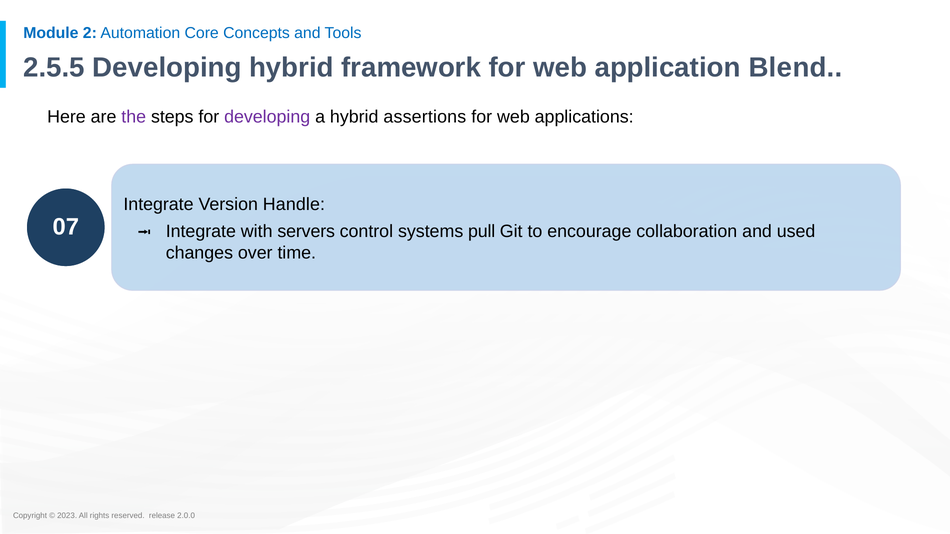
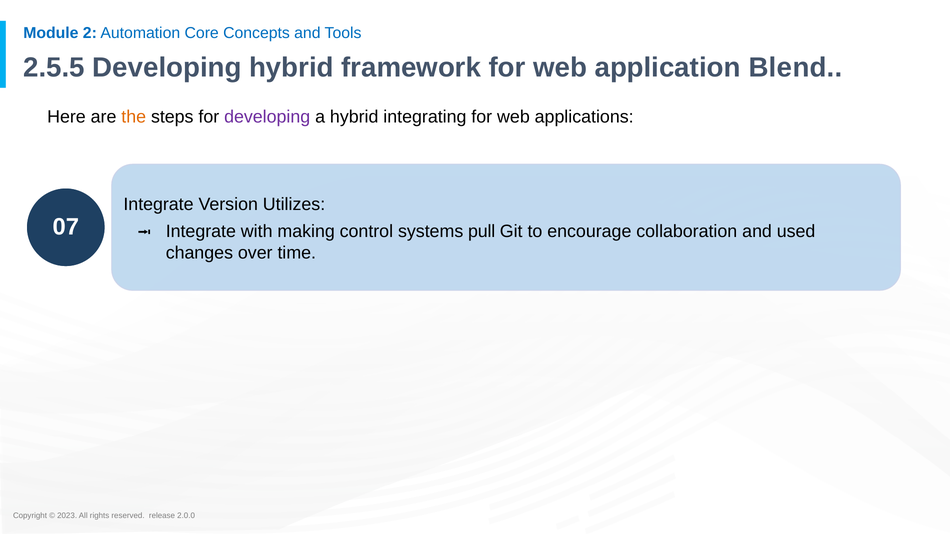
the colour: purple -> orange (134, 117)
assertions: assertions -> integrating (425, 117)
Handle: Handle -> Utilizes (294, 204)
servers: servers -> making (306, 232)
